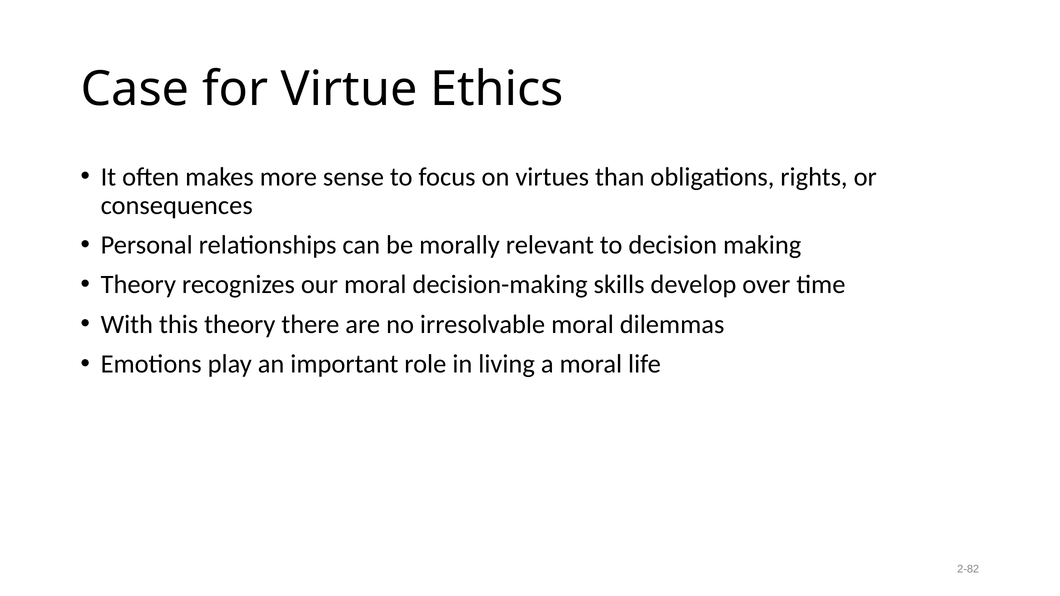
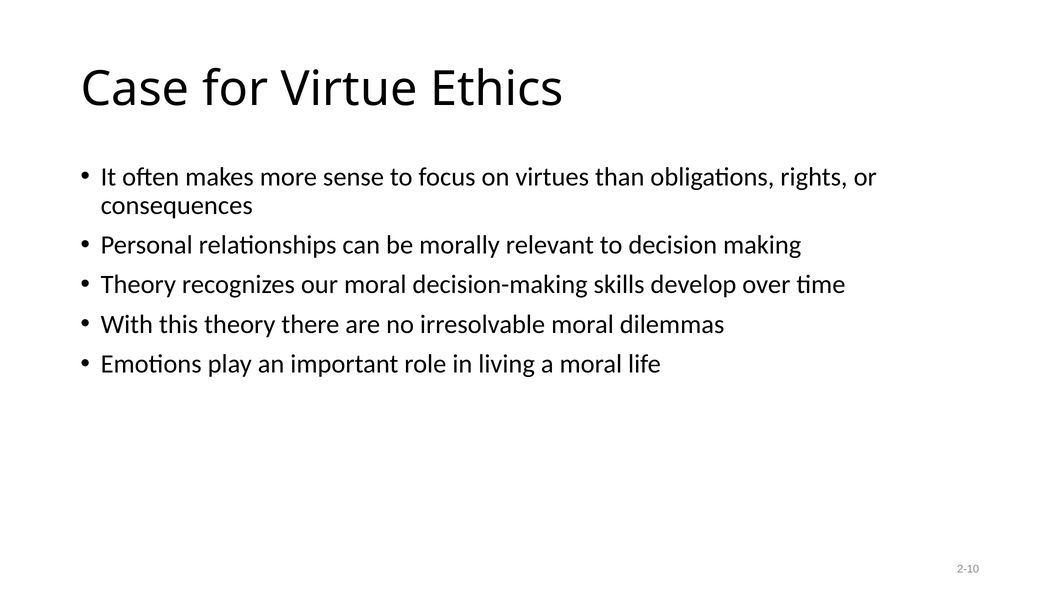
2-82: 2-82 -> 2-10 (968, 569)
